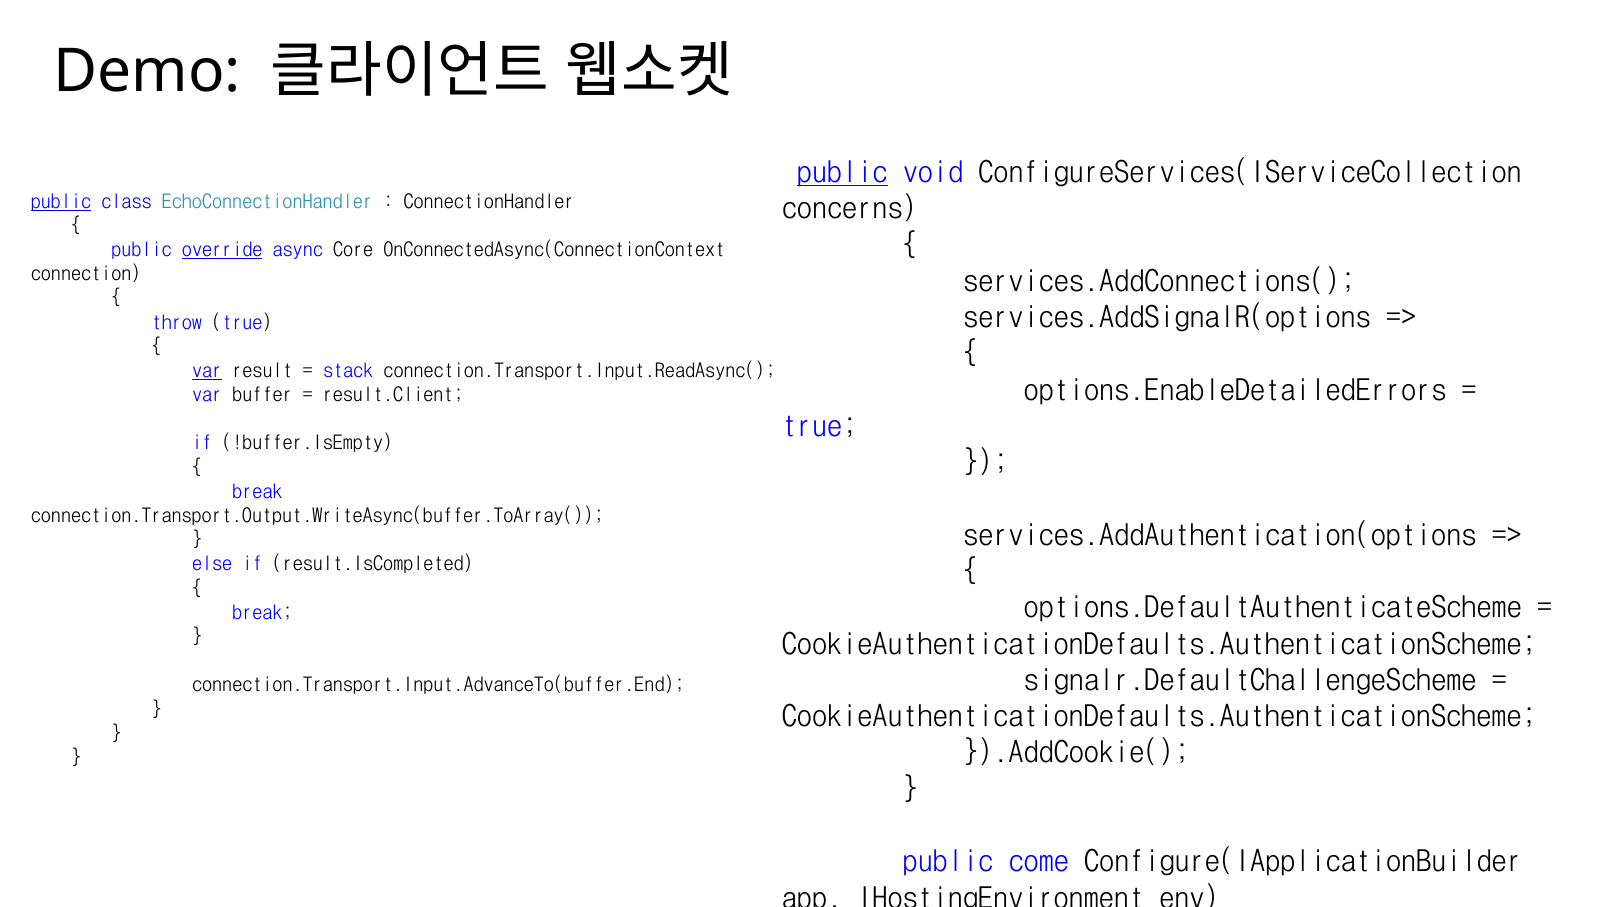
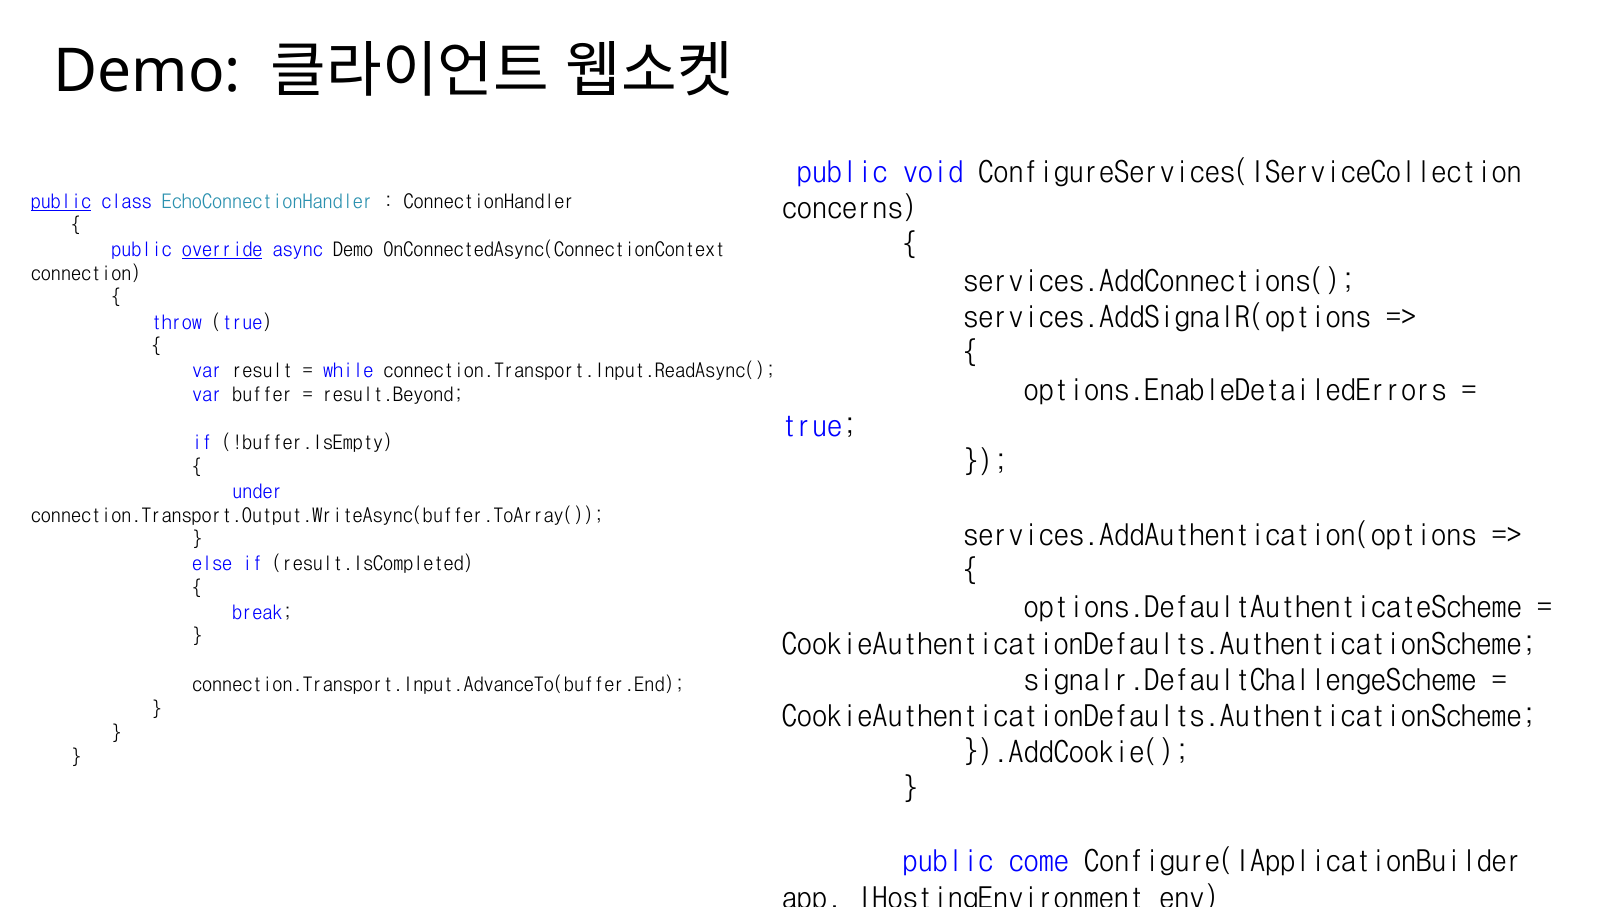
public underline: present -> none (842, 172)
async Core: Core -> Demo (353, 250)
var underline: present -> none (207, 371)
stack: stack -> while (348, 371)
result.Client: result.Client -> result.Beyond (393, 395)
break: break -> under (257, 492)
